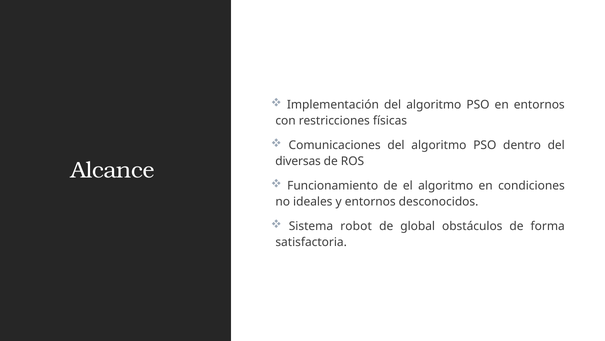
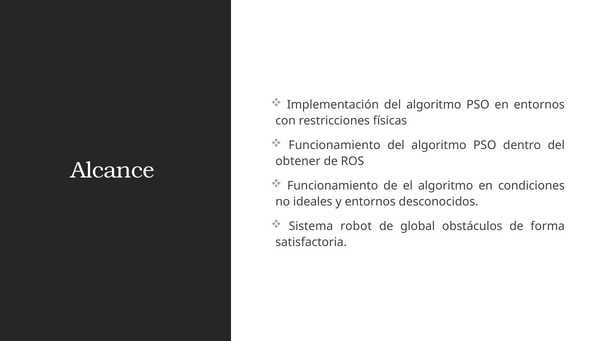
Comunicaciones: Comunicaciones -> Funcionamiento (335, 145)
diversas: diversas -> obtener (298, 161)
